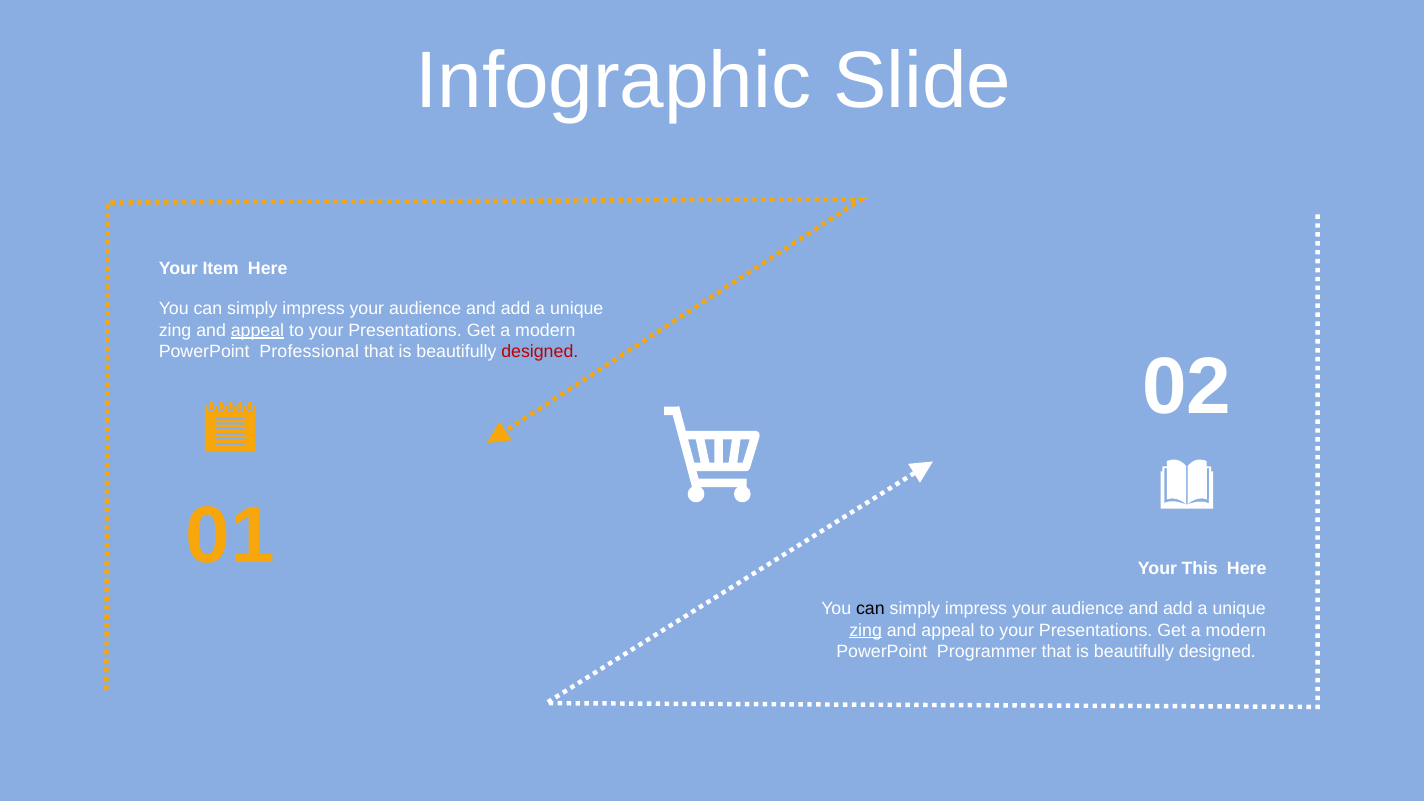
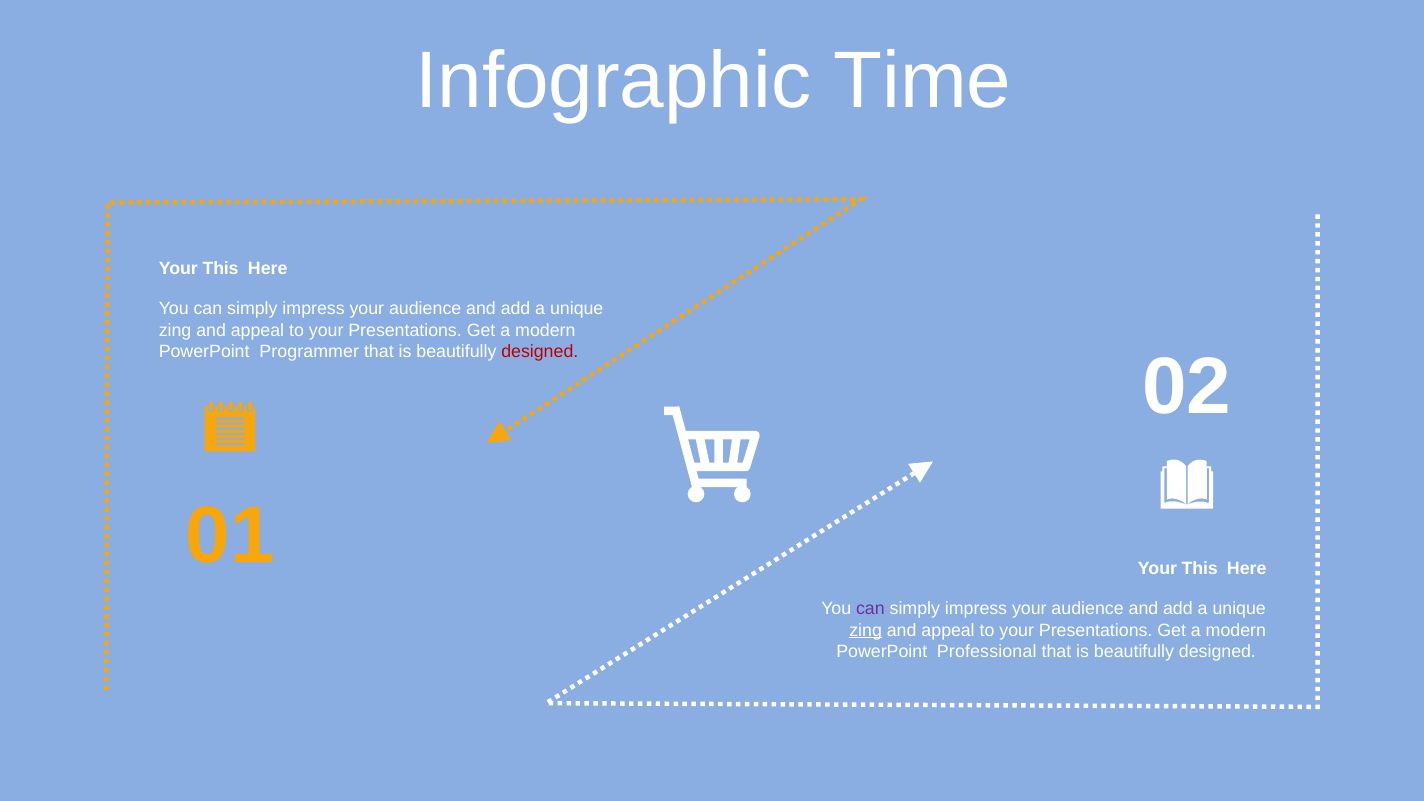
Slide: Slide -> Time (922, 81)
Item: Item -> This (221, 269)
appeal underline: present -> none (257, 330)
Professional: Professional -> Programmer (309, 352)
can colour: black -> purple (870, 609)
Programmer: Programmer -> Professional (987, 652)
